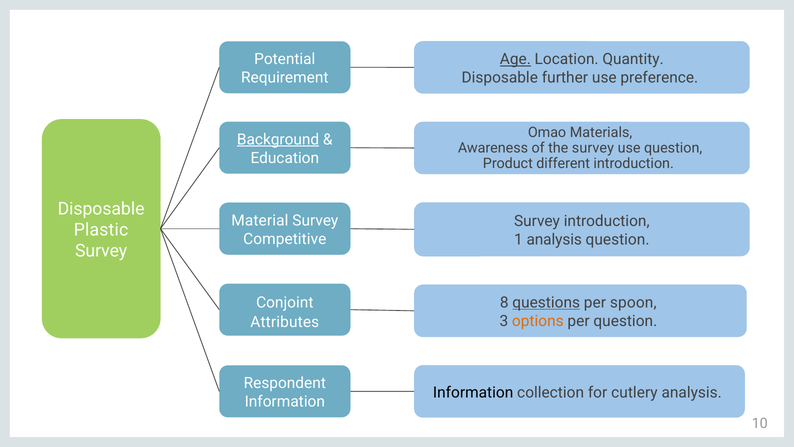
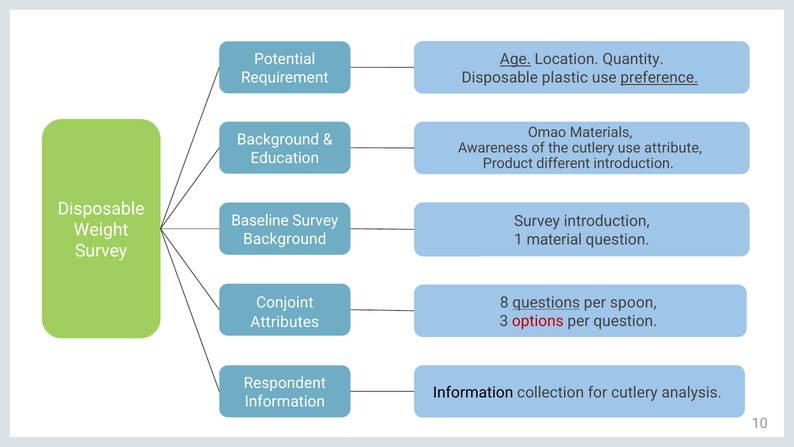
further: further -> plastic (565, 78)
preference underline: none -> present (659, 78)
Background underline: present -> none (278, 139)
the survey: survey -> cutlery (593, 148)
use question: question -> attribute (673, 148)
Material: Material -> Baseline (260, 220)
Plastic: Plastic -> Weight (101, 230)
Competitive: Competitive -> Background (285, 239)
1 analysis: analysis -> material (554, 239)
options colour: orange -> red (538, 321)
